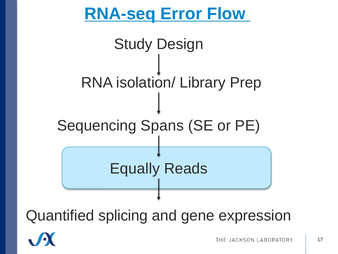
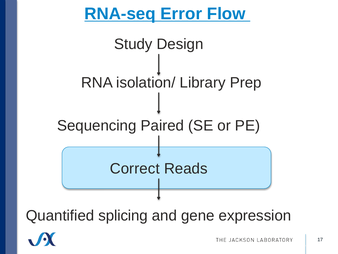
Spans: Spans -> Paired (162, 125)
Equally: Equally -> Correct (135, 168)
